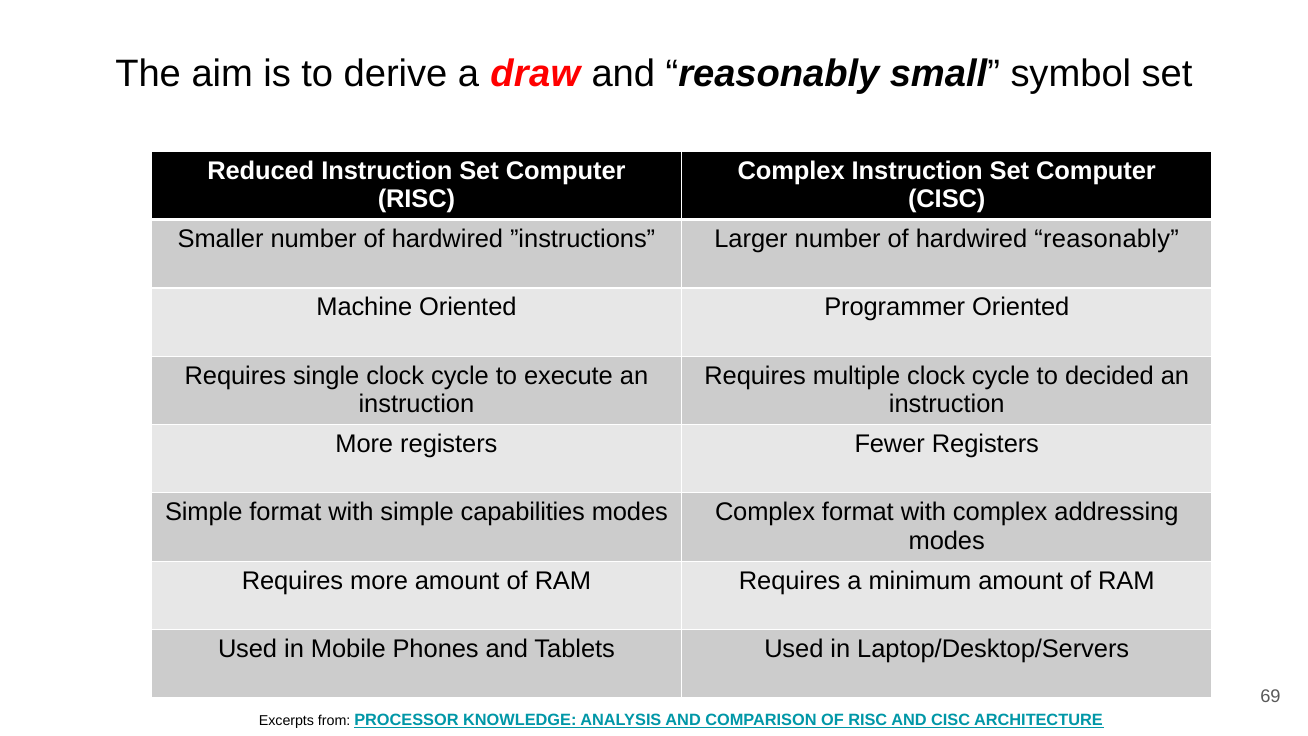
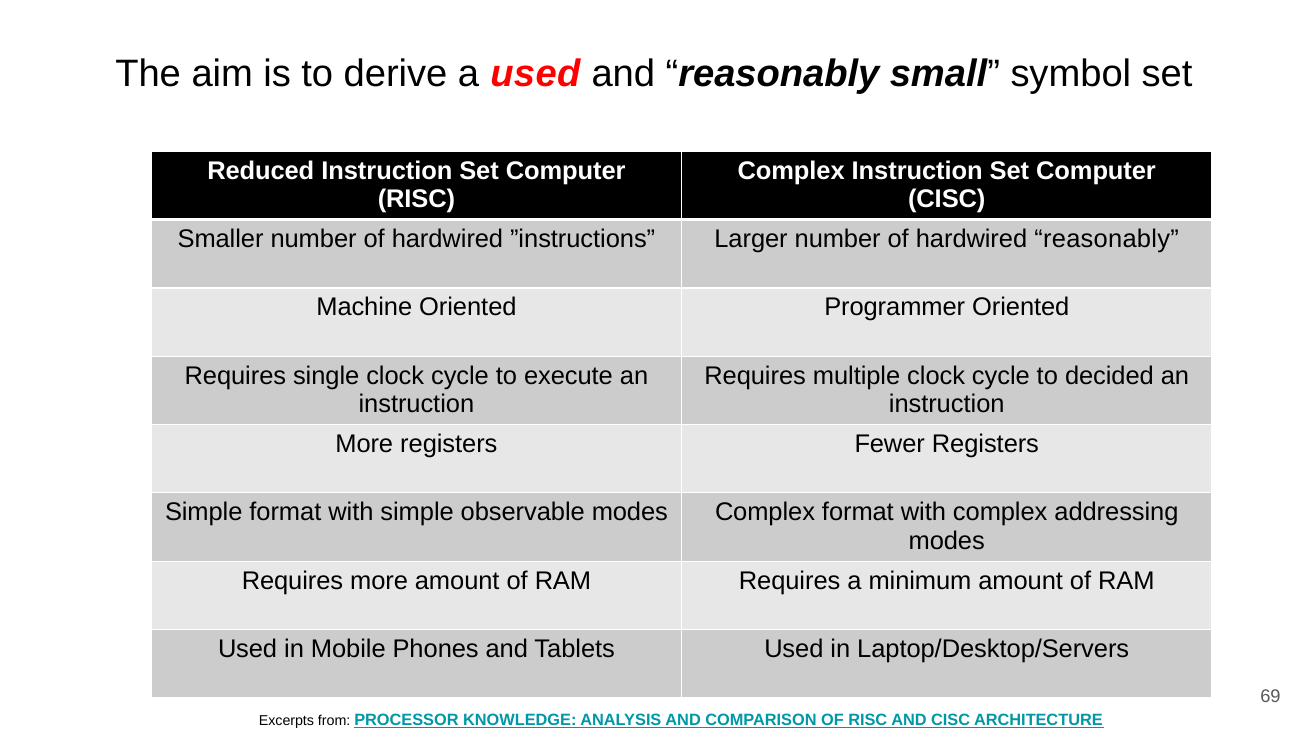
a draw: draw -> used (535, 73)
capabilities: capabilities -> observable (523, 512)
